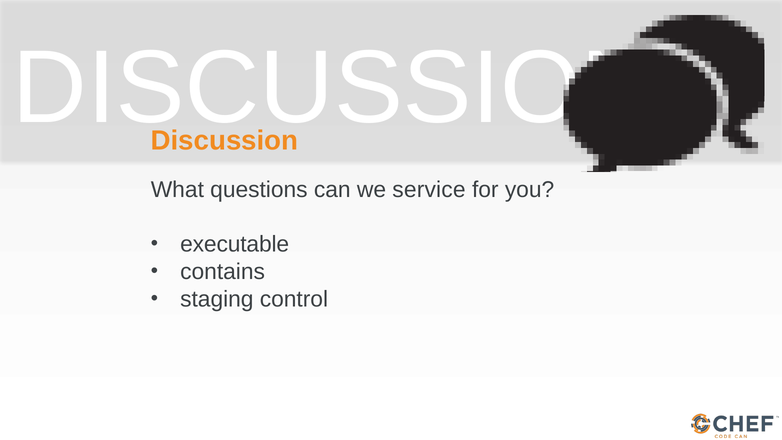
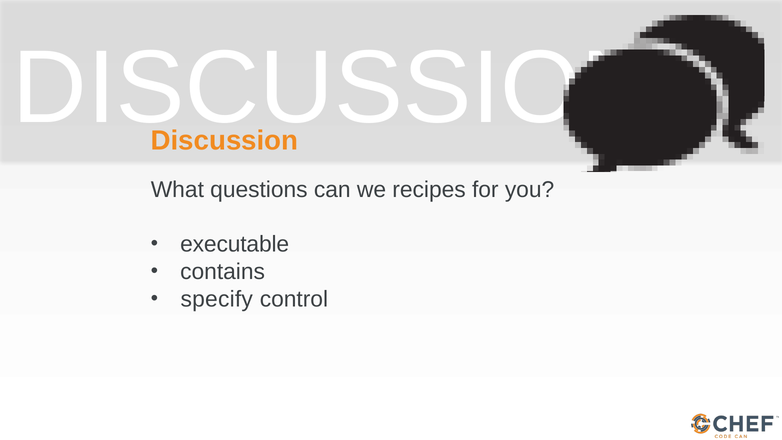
service: service -> recipes (429, 190)
staging: staging -> specify (217, 299)
